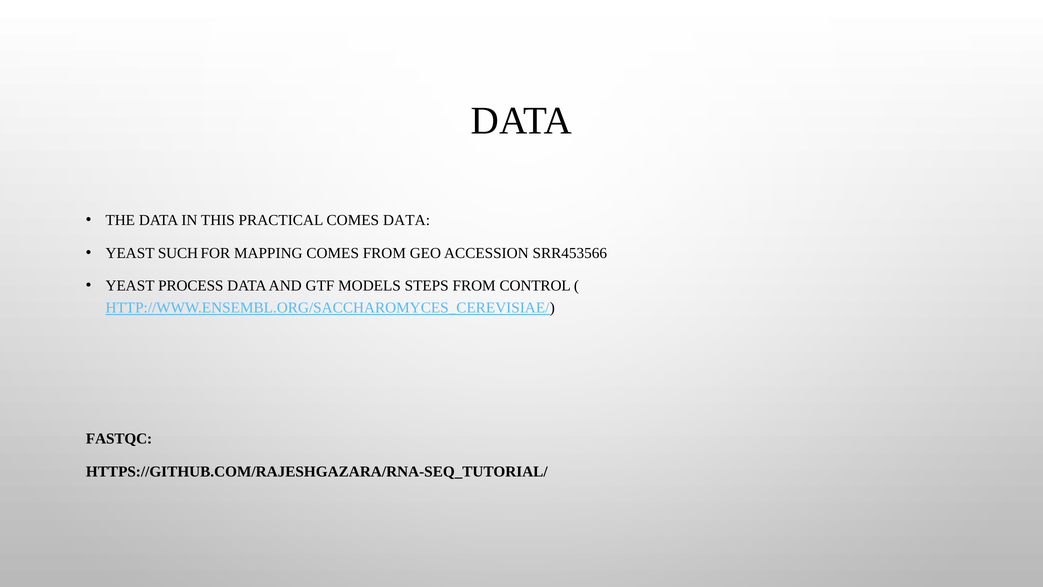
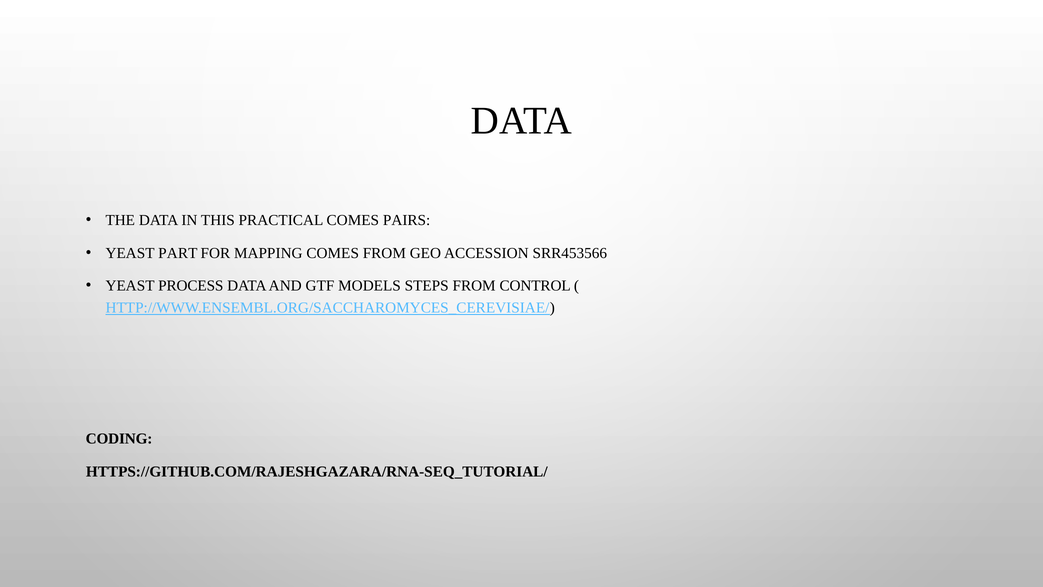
COMES DATA: DATA -> PAIRS (407, 220)
SUCH: SUCH -> PART (178, 253)
FASTQC: FASTQC -> CODING (119, 439)
